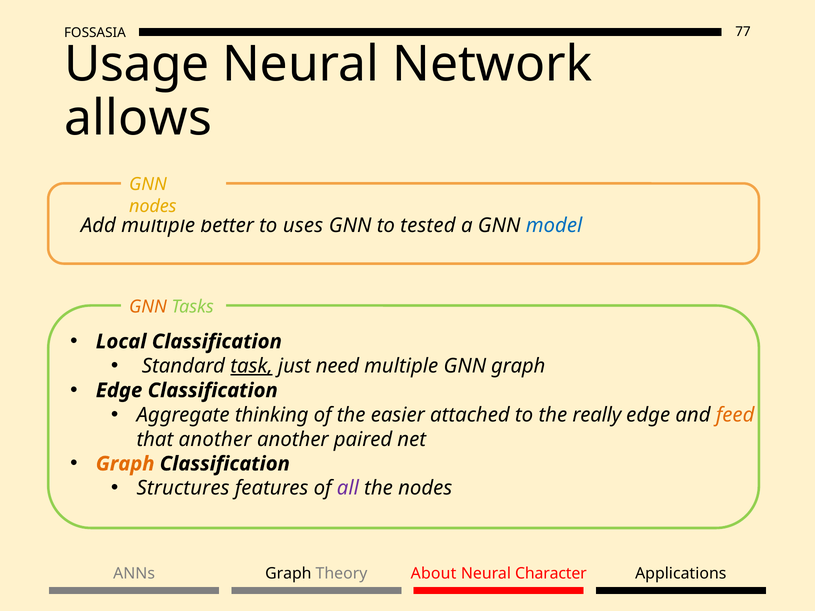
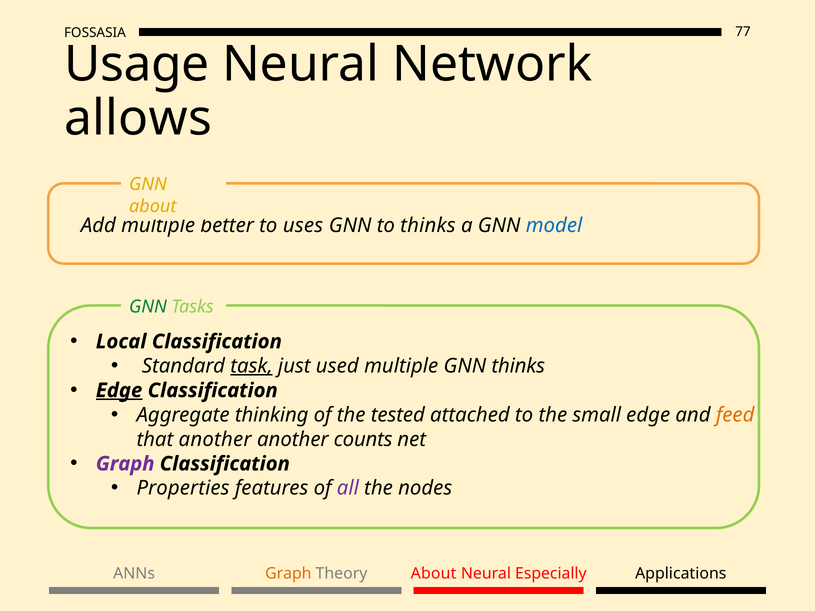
nodes: nodes -> about (153, 206)
to tested: tested -> thinks (428, 225)
GNN colour: orange -> green (148, 307)
need: need -> used (337, 366)
GNN graph: graph -> thinks (518, 366)
Edge underline: none -> present (119, 391)
easier: easier -> tested (398, 415)
really: really -> small (597, 415)
paired: paired -> counts (363, 440)
Graph colour: orange -> purple (125, 464)
Structures: Structures -> Properties (183, 488)
Graph colour: black -> orange (288, 574)
Character: Character -> Especially (551, 574)
